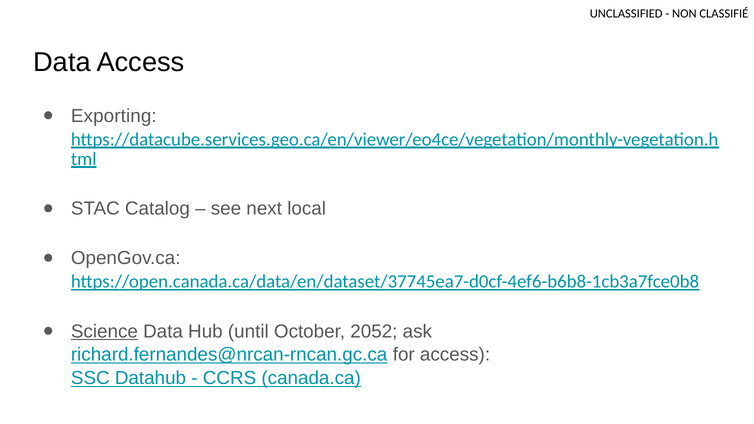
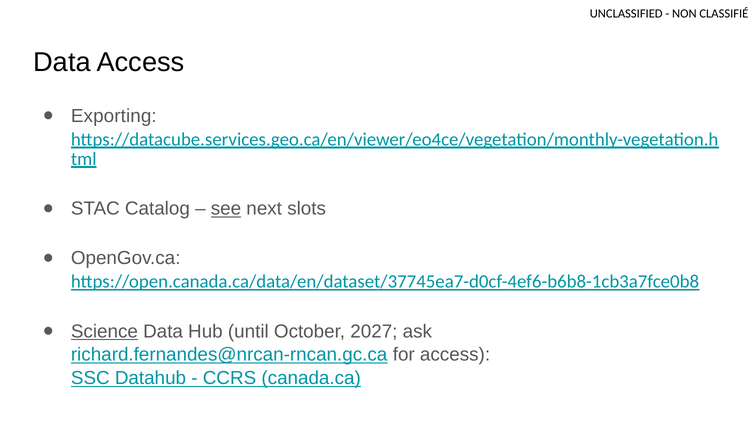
see underline: none -> present (226, 209)
local: local -> slots (307, 209)
2052: 2052 -> 2027 (374, 331)
